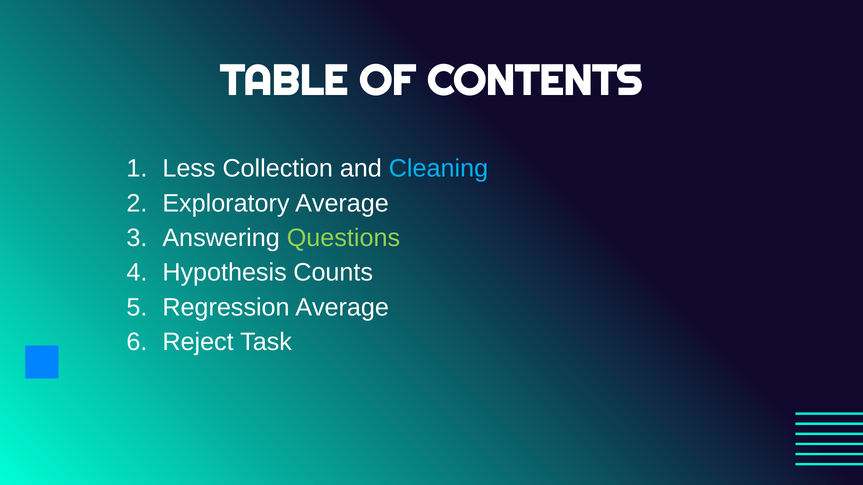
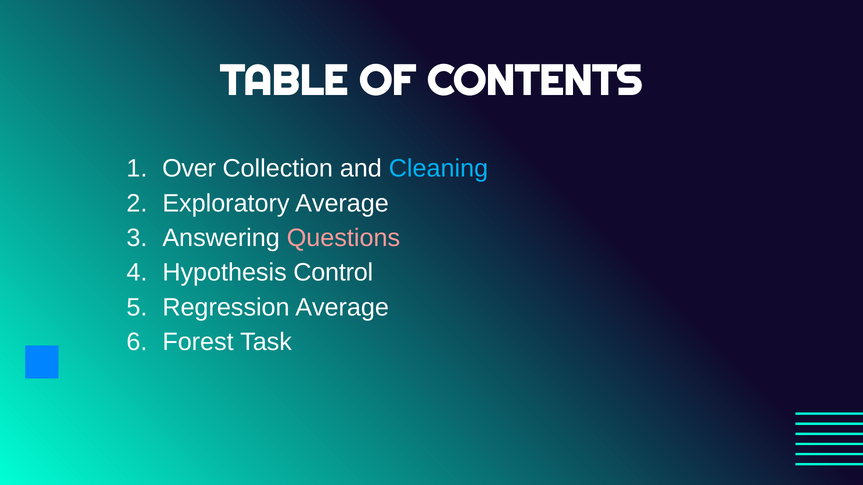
Less: Less -> Over (189, 169)
Questions colour: light green -> pink (343, 238)
Counts: Counts -> Control (333, 273)
Reject: Reject -> Forest (198, 342)
